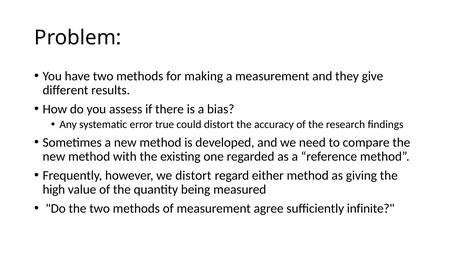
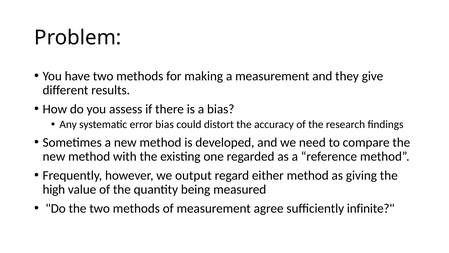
error true: true -> bias (165, 124)
we distort: distort -> output (193, 175)
